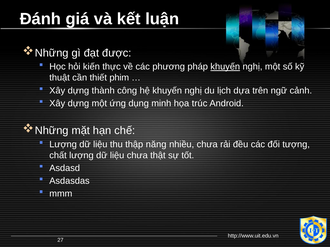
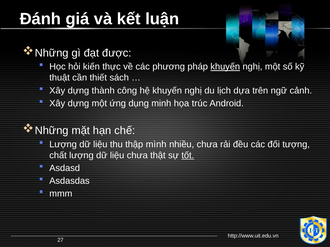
phim: phim -> sách (119, 78)
năng: năng -> mình (156, 145)
tốt underline: none -> present (188, 156)
